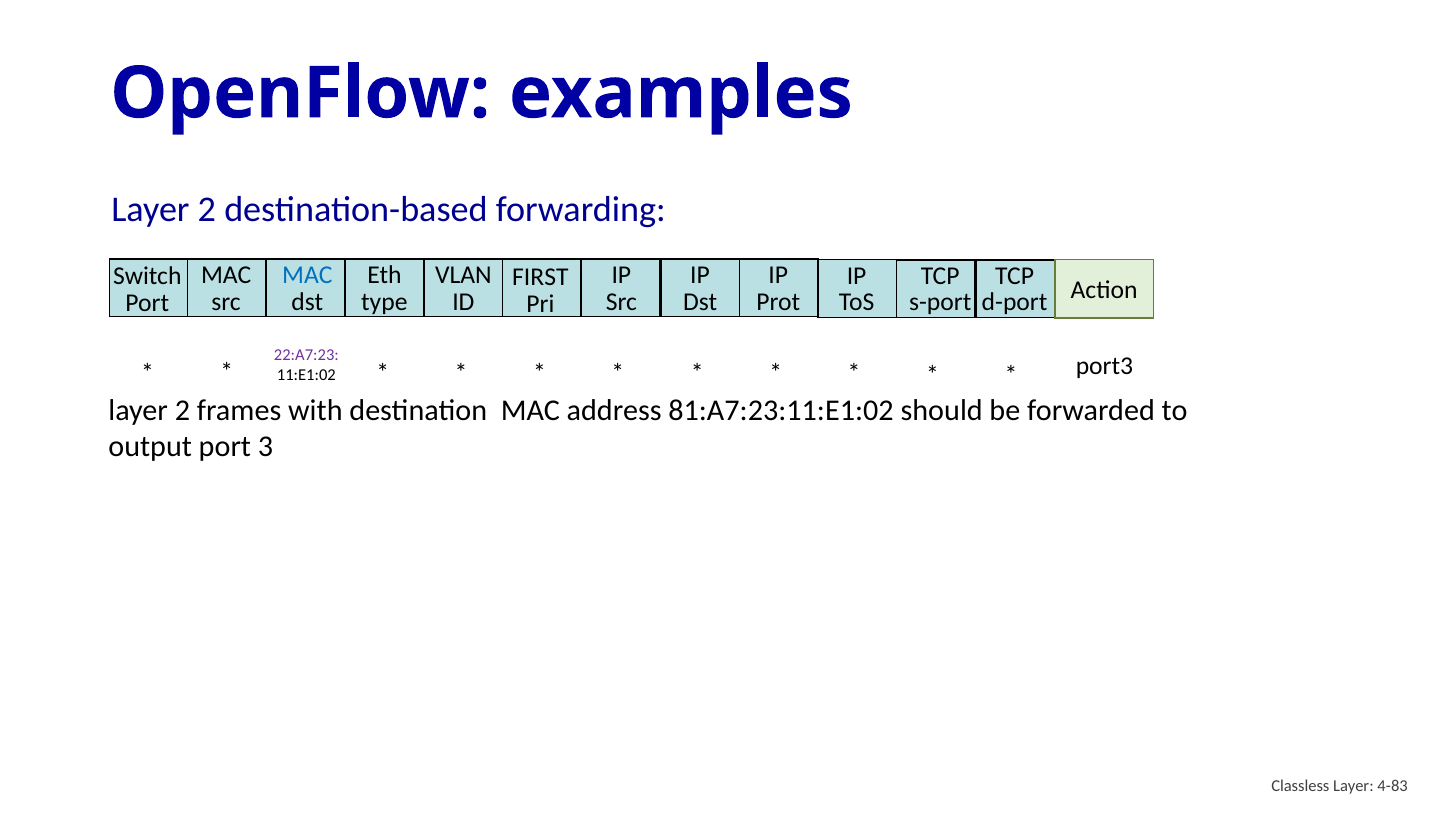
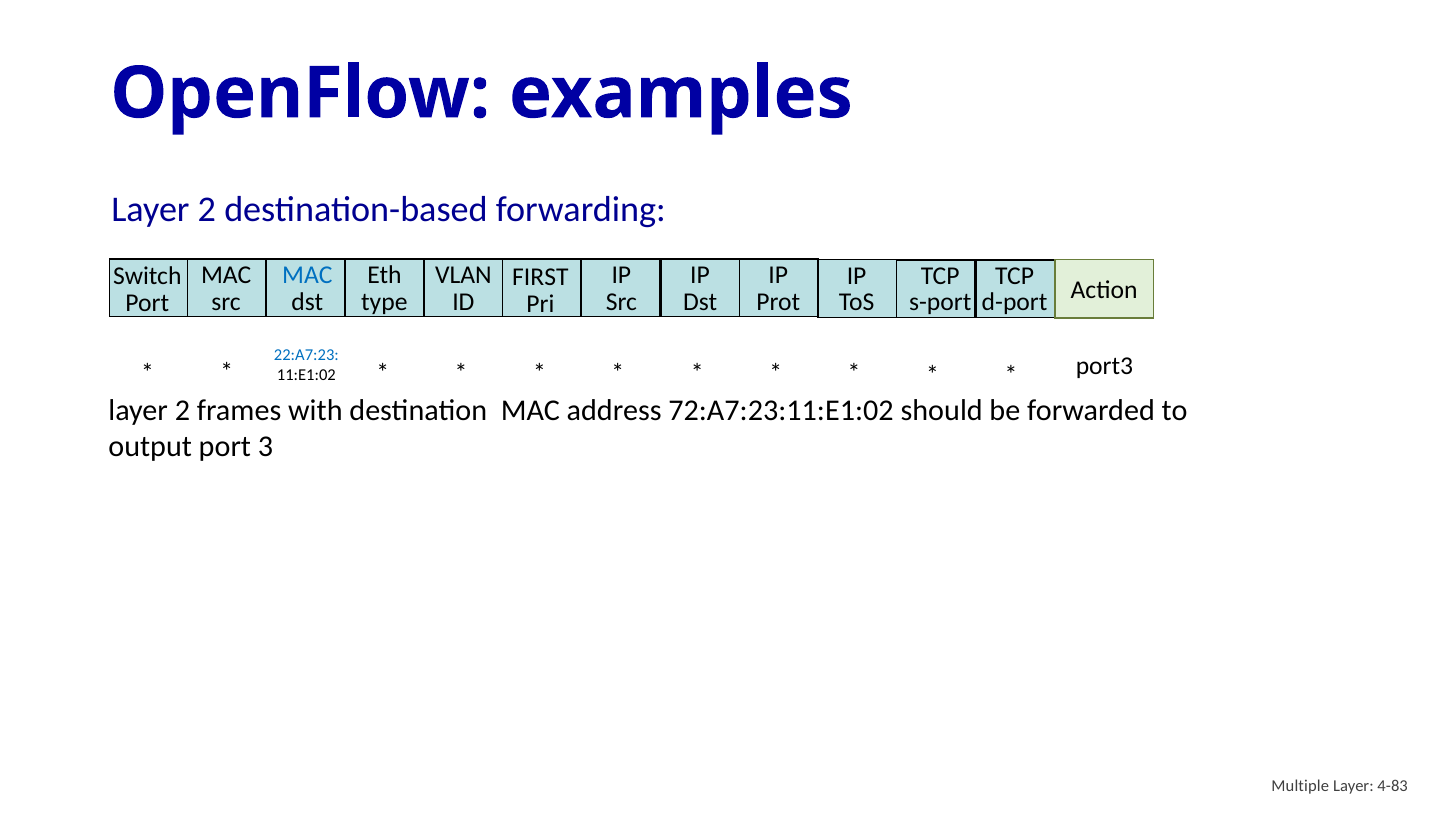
22:A7:23 colour: purple -> blue (306, 355)
81:A7:23:11:E1:02: 81:A7:23:11:E1:02 -> 72:A7:23:11:E1:02 (781, 410)
Classless: Classless -> Multiple (1300, 787)
